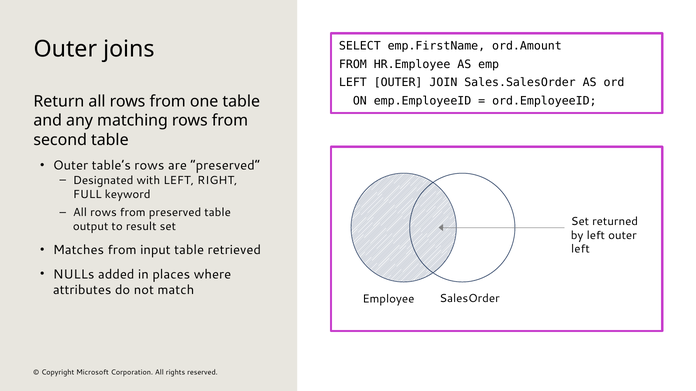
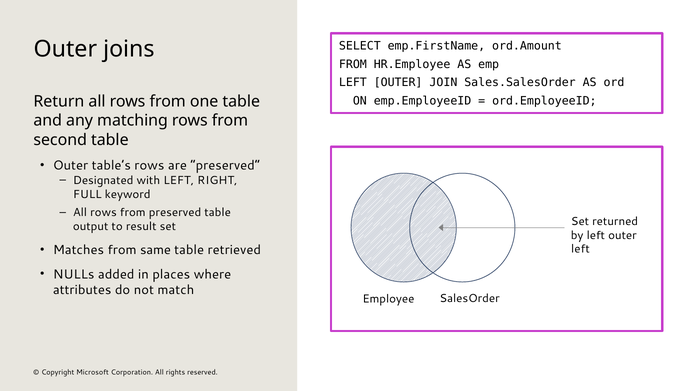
input: input -> same (155, 250)
